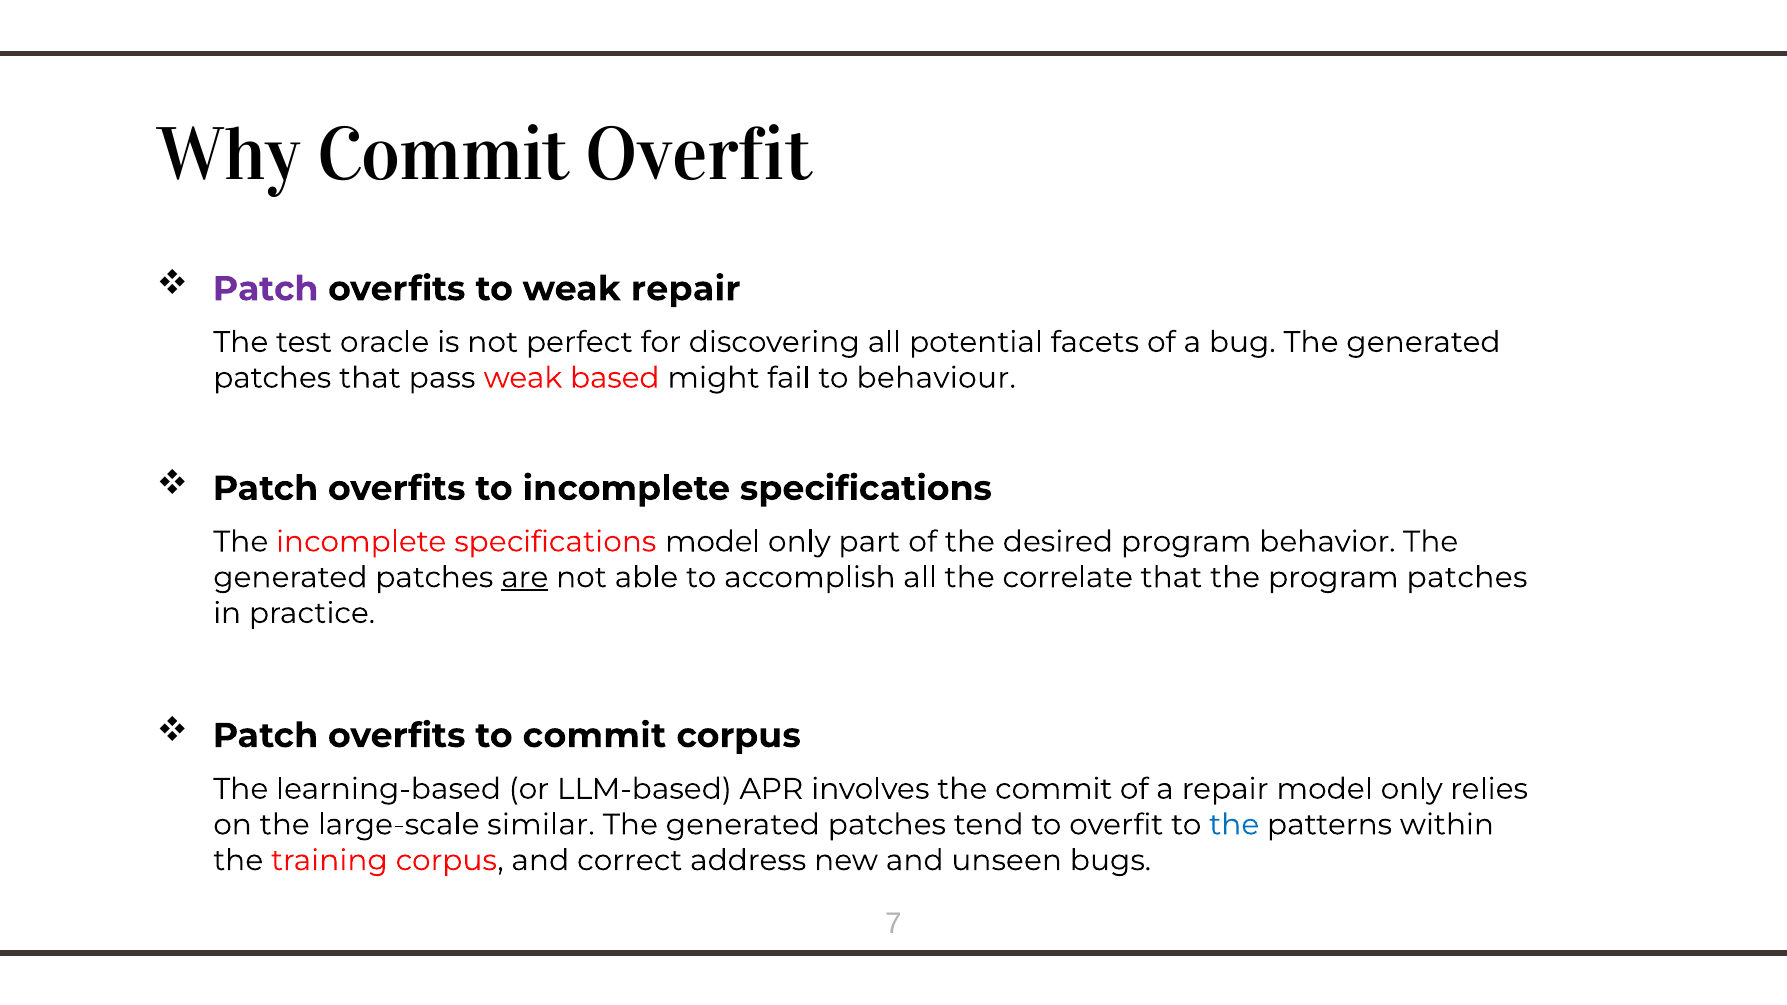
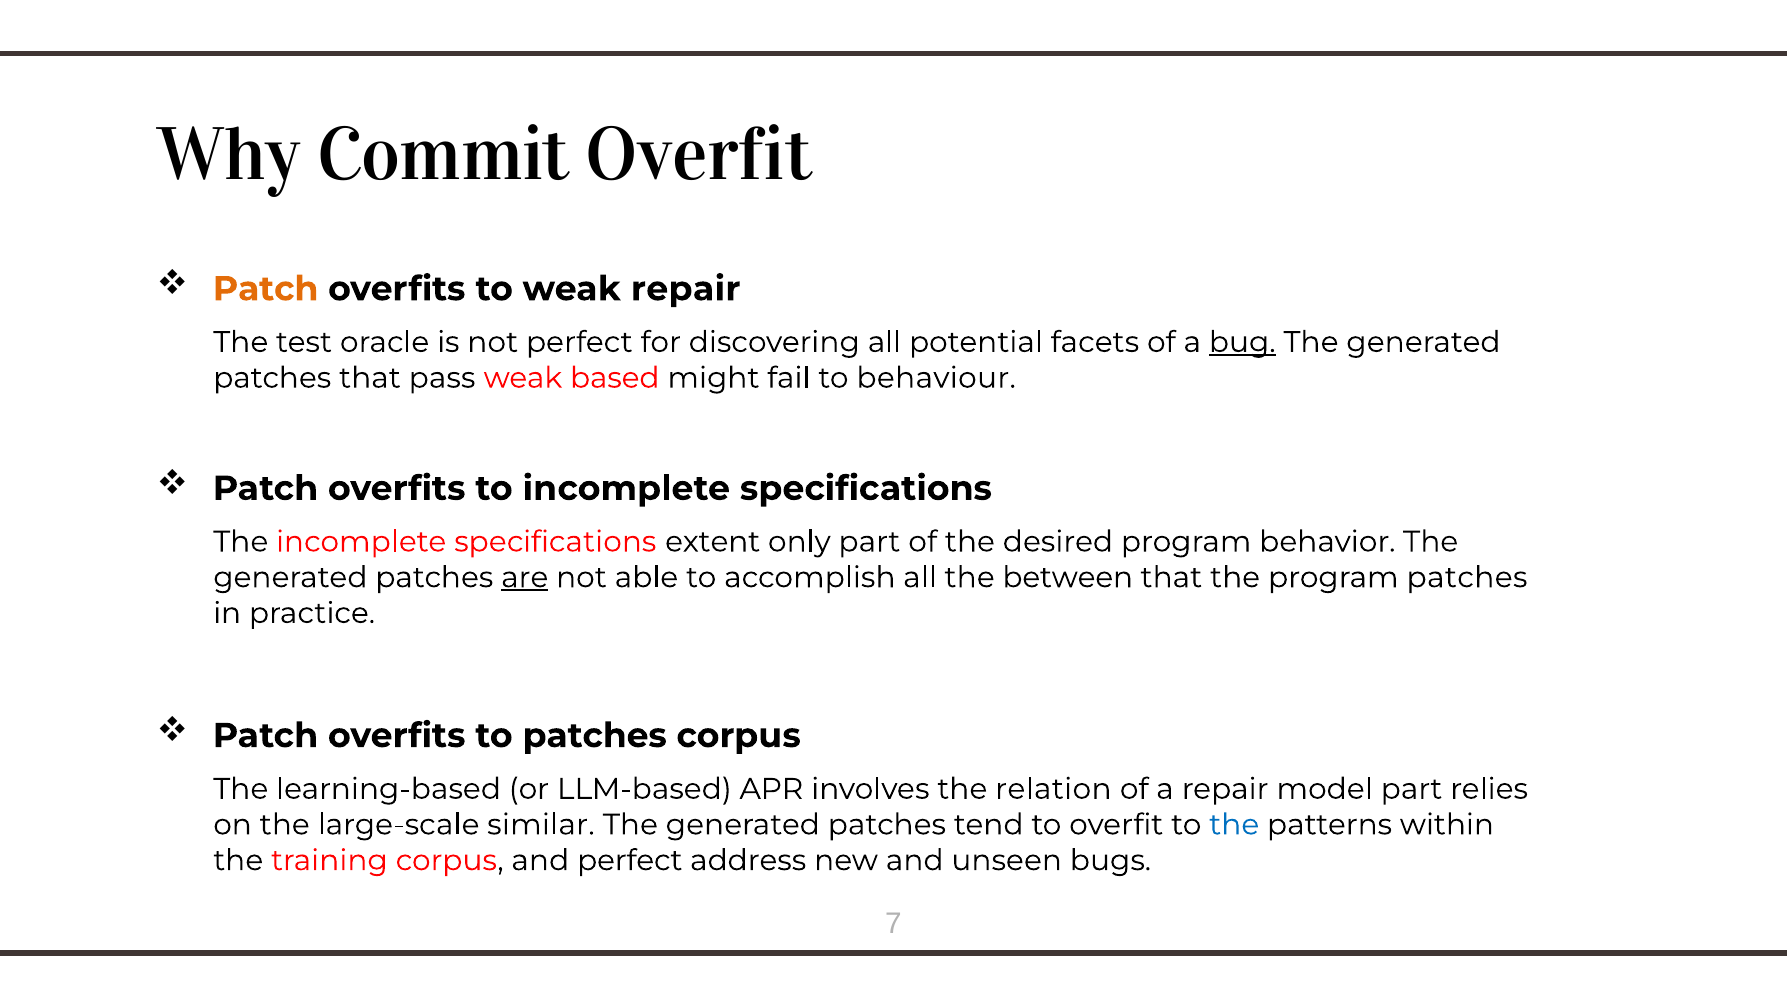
Patch colour: purple -> orange (266, 289)
bug underline: none -> present (1242, 342)
specifications model: model -> extent (713, 542)
correlate: correlate -> between (1068, 578)
to commit: commit -> patches (595, 736)
the commit: commit -> relation (1053, 789)
repair model only: only -> part (1411, 789)
and correct: correct -> perfect (630, 861)
